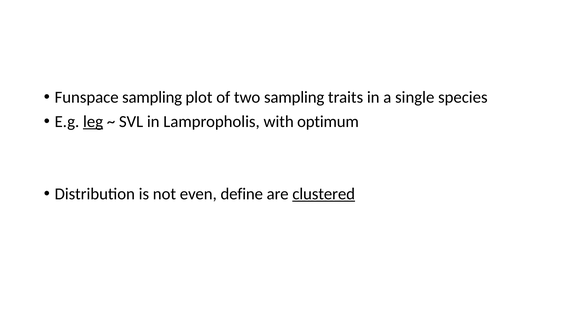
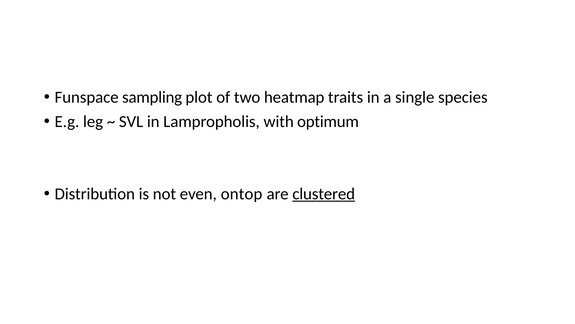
two sampling: sampling -> heatmap (294, 97)
leg underline: present -> none (93, 121)
define: define -> ontop (242, 194)
